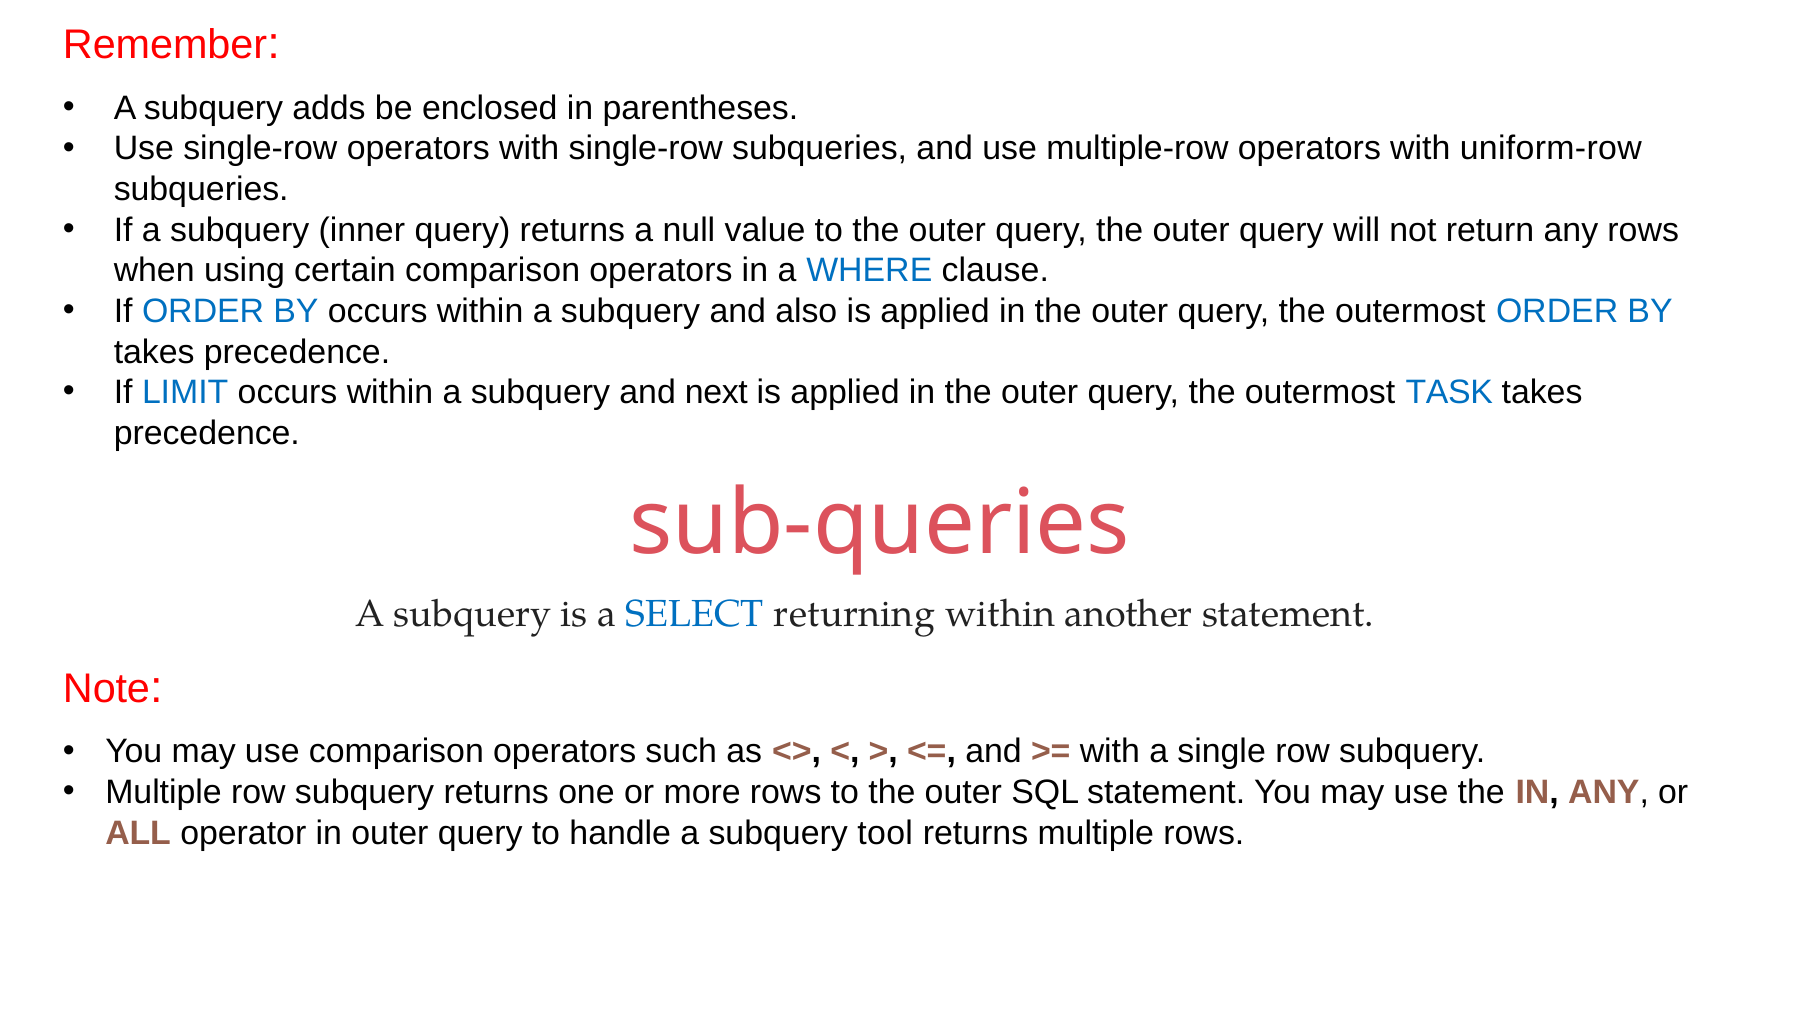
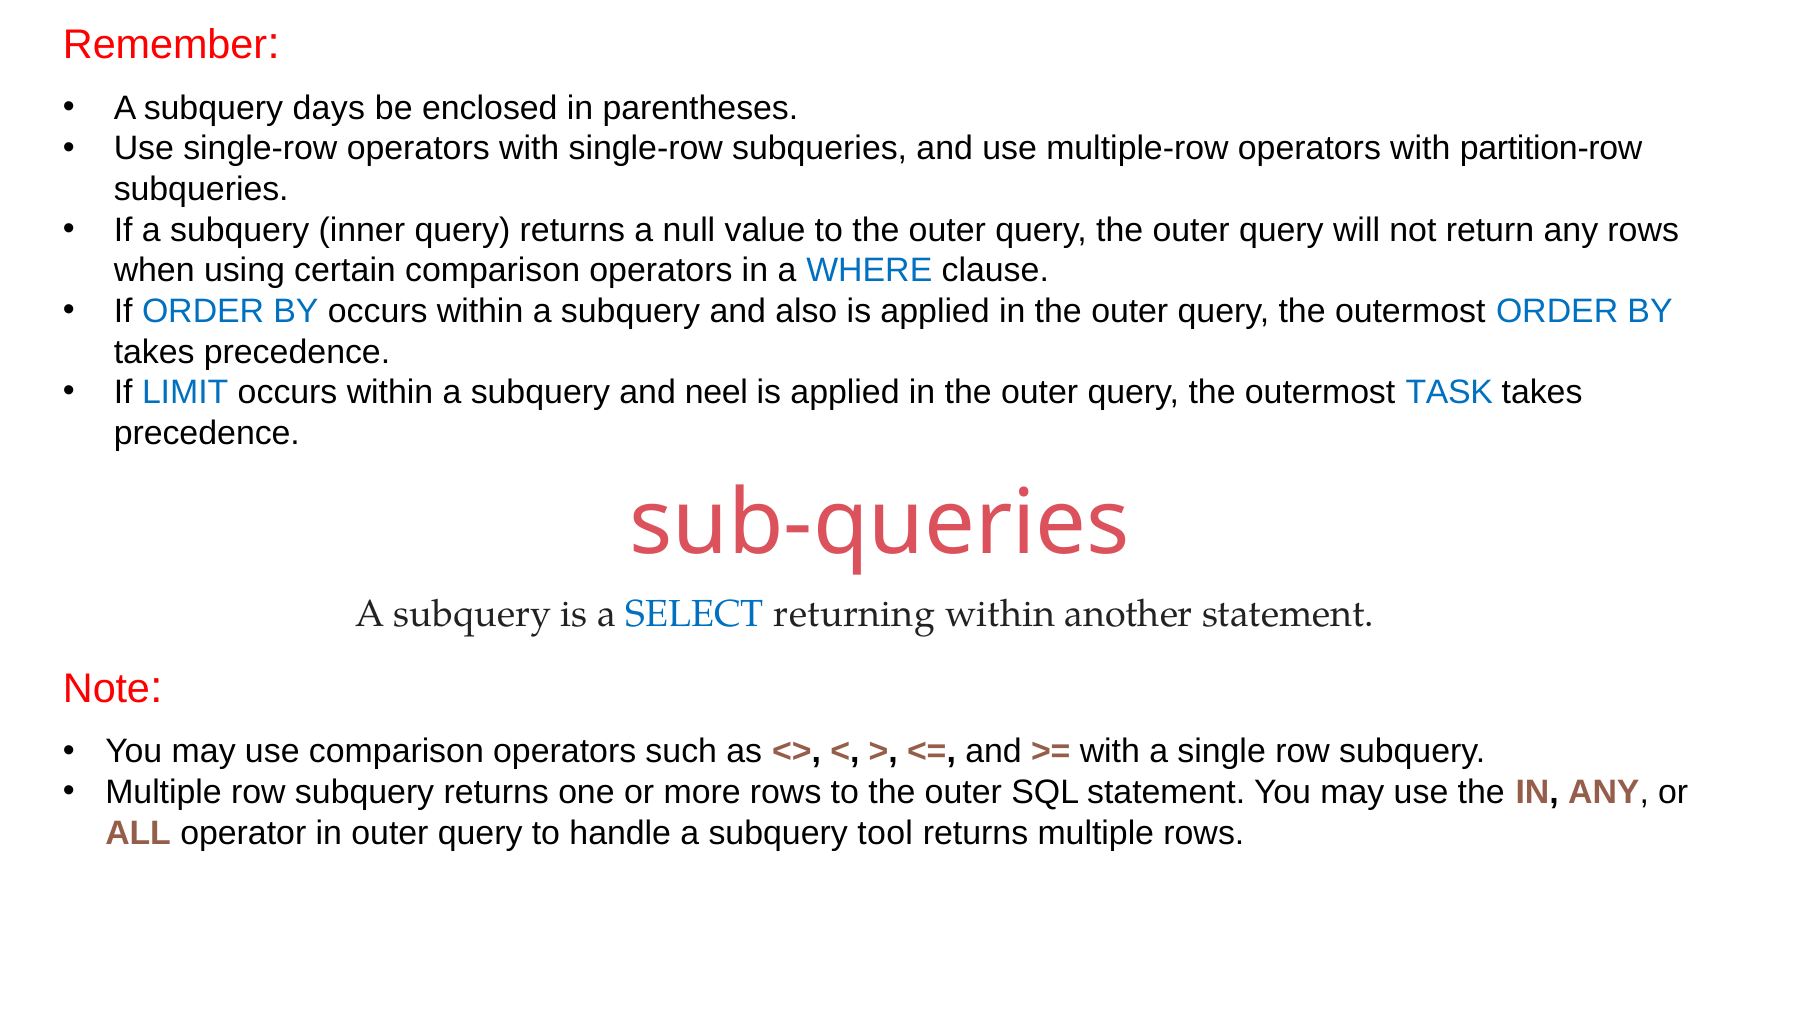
adds: adds -> days (329, 108)
uniform-row: uniform-row -> partition-row (1551, 149)
next: next -> neel (716, 393)
